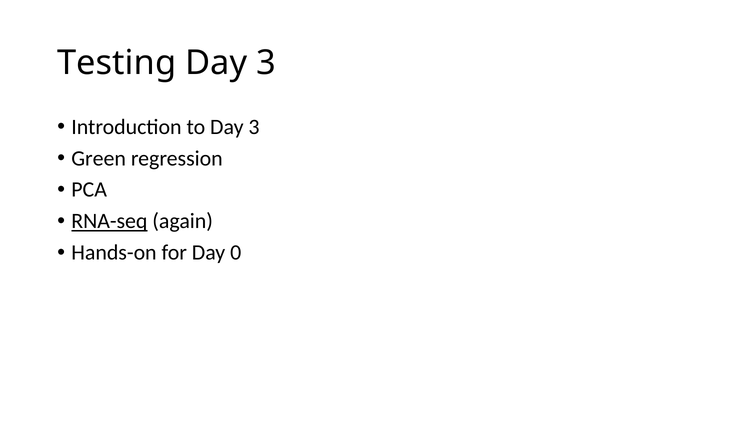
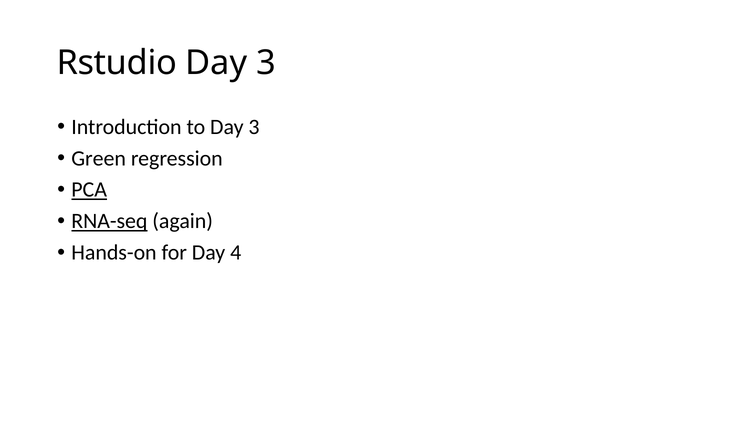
Testing: Testing -> Rstudio (117, 63)
PCA underline: none -> present (89, 190)
0: 0 -> 4 (236, 253)
